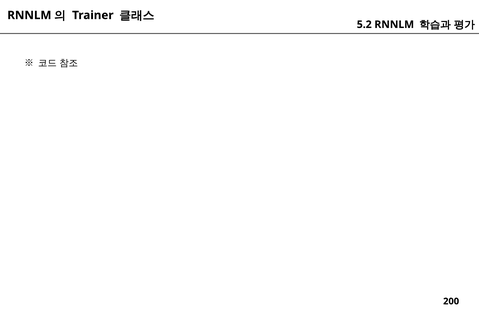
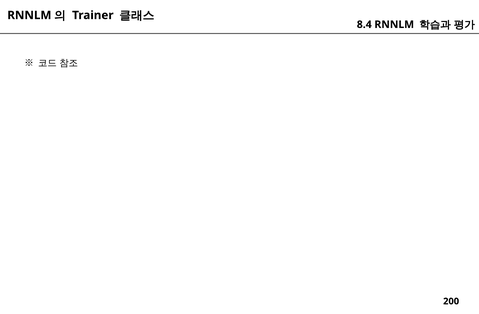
5.2: 5.2 -> 8.4 (364, 25)
